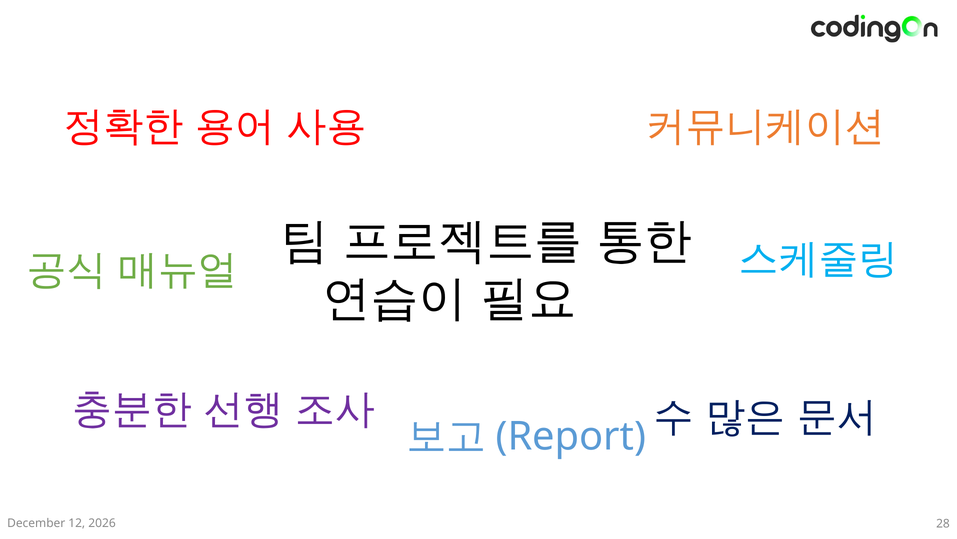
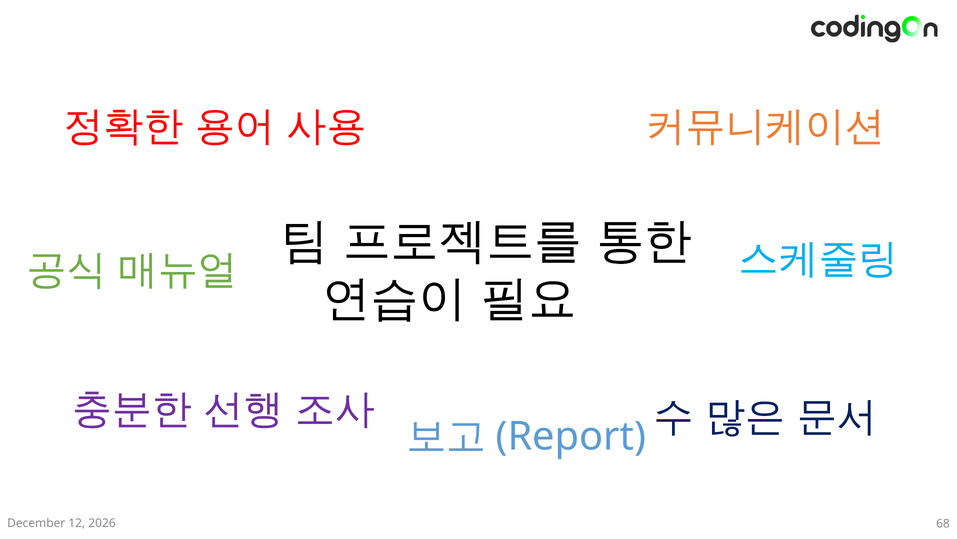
28: 28 -> 68 (943, 523)
